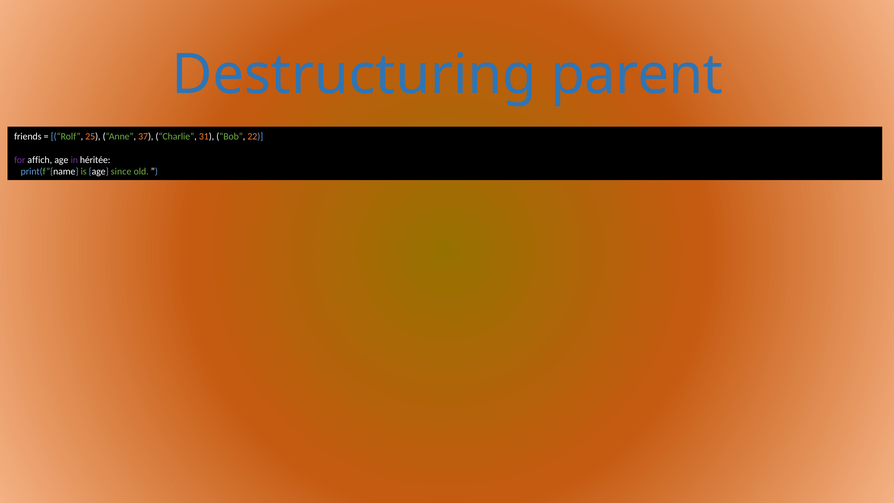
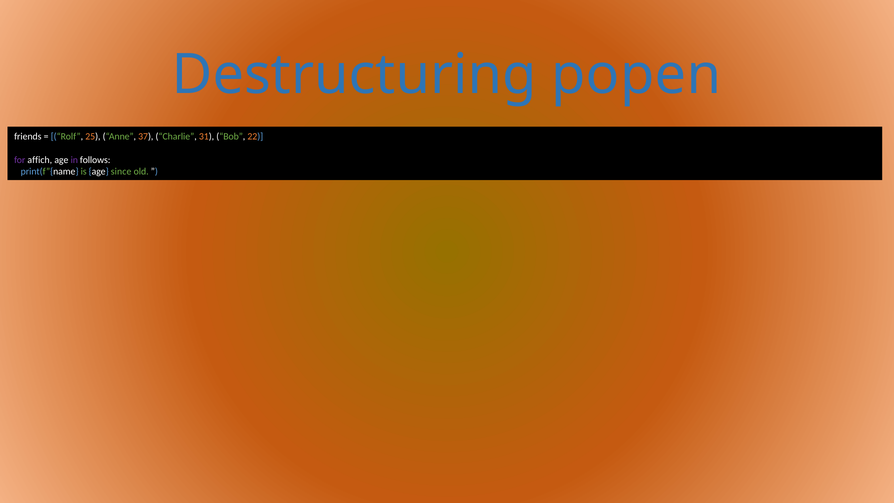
parent: parent -> popen (636, 75)
héritée: héritée -> follows (95, 160)
